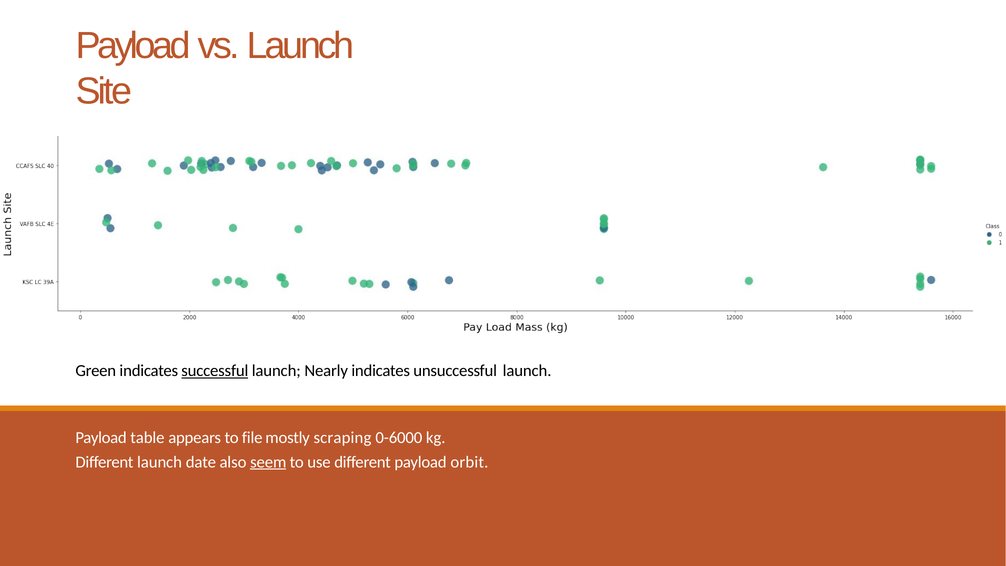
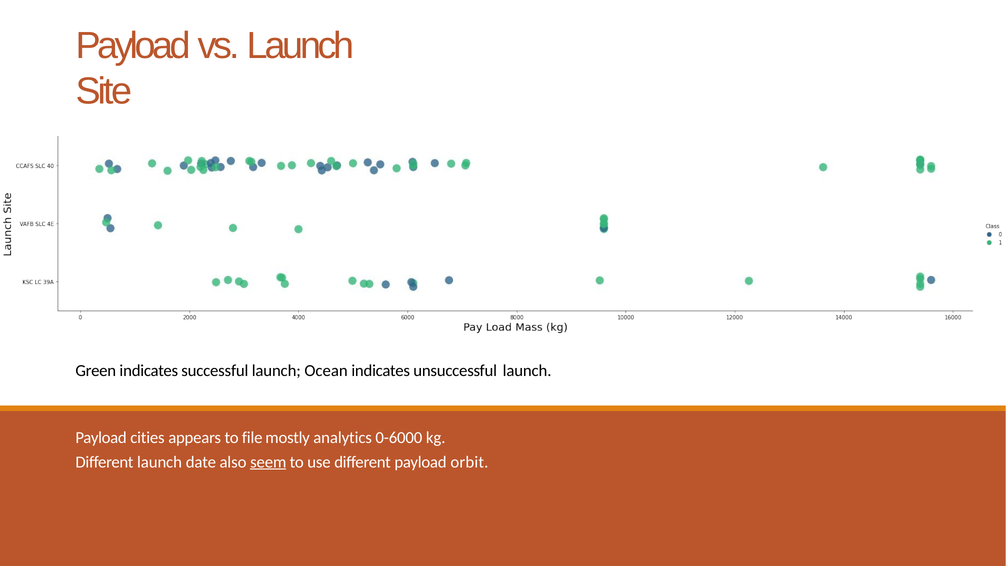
successful underline: present -> none (215, 371)
Nearly: Nearly -> Ocean (326, 371)
table: table -> cities (147, 438)
scraping: scraping -> analytics (343, 438)
